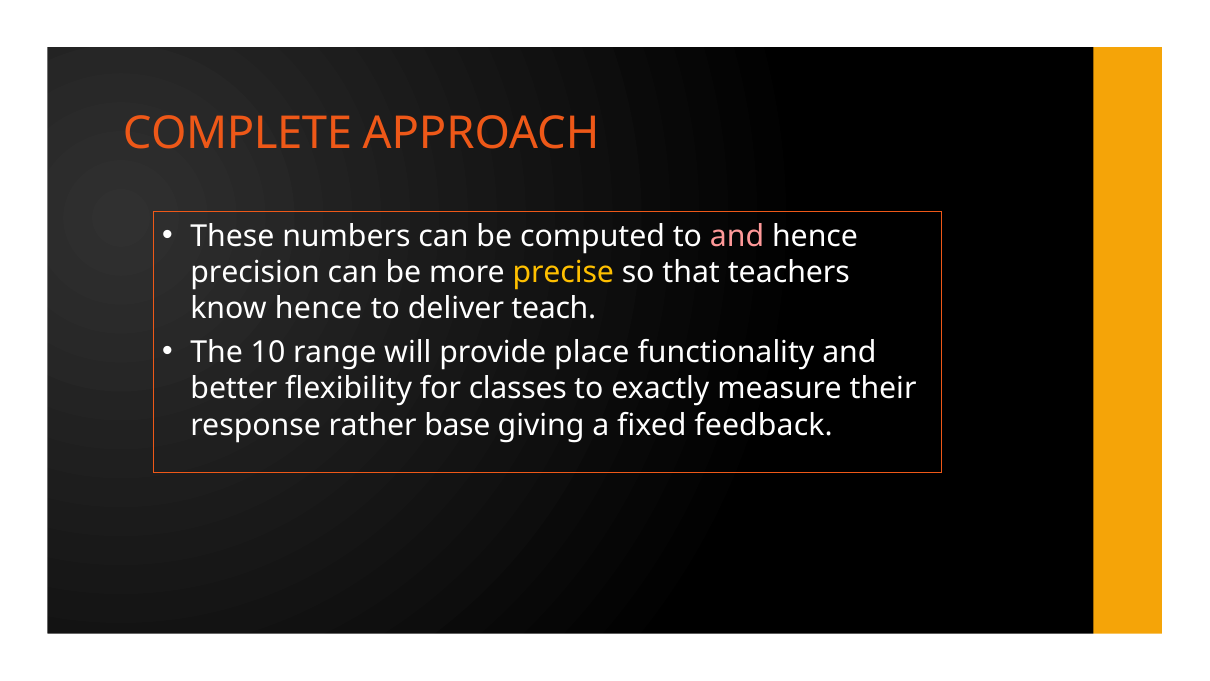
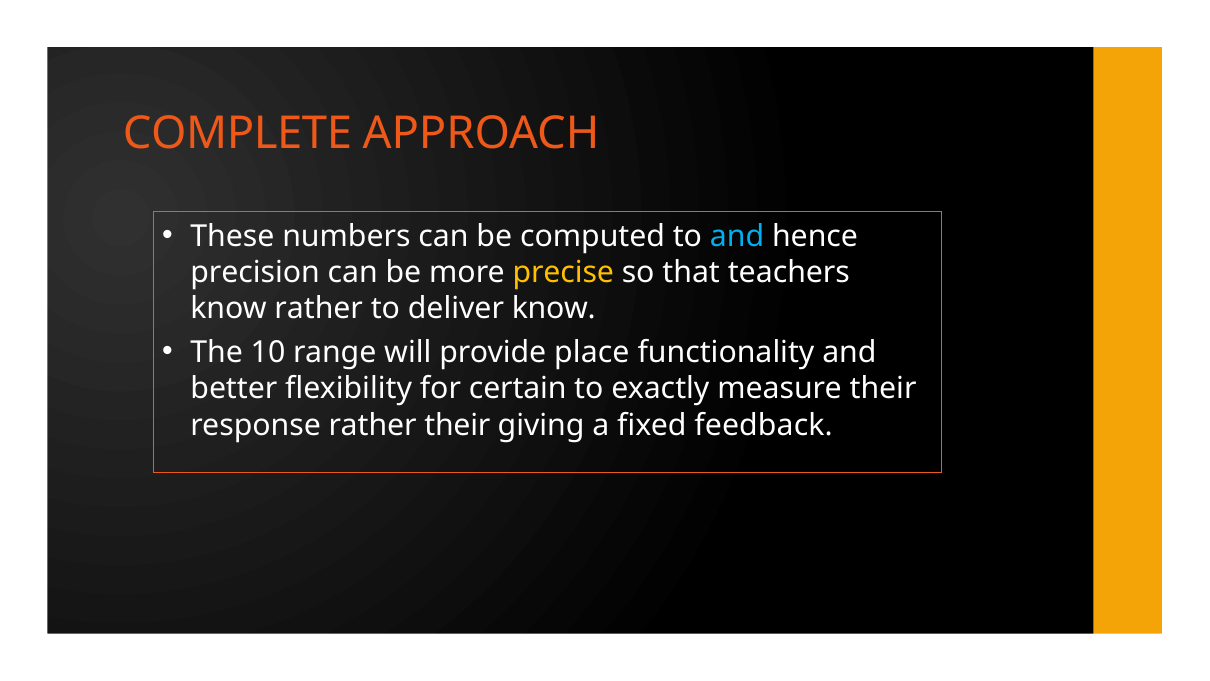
and colour: pink -> light blue (737, 236)
know hence: hence -> rather (319, 309)
deliver teach: teach -> know (554, 309)
classes: classes -> certain (518, 389)
rather base: base -> their (457, 425)
